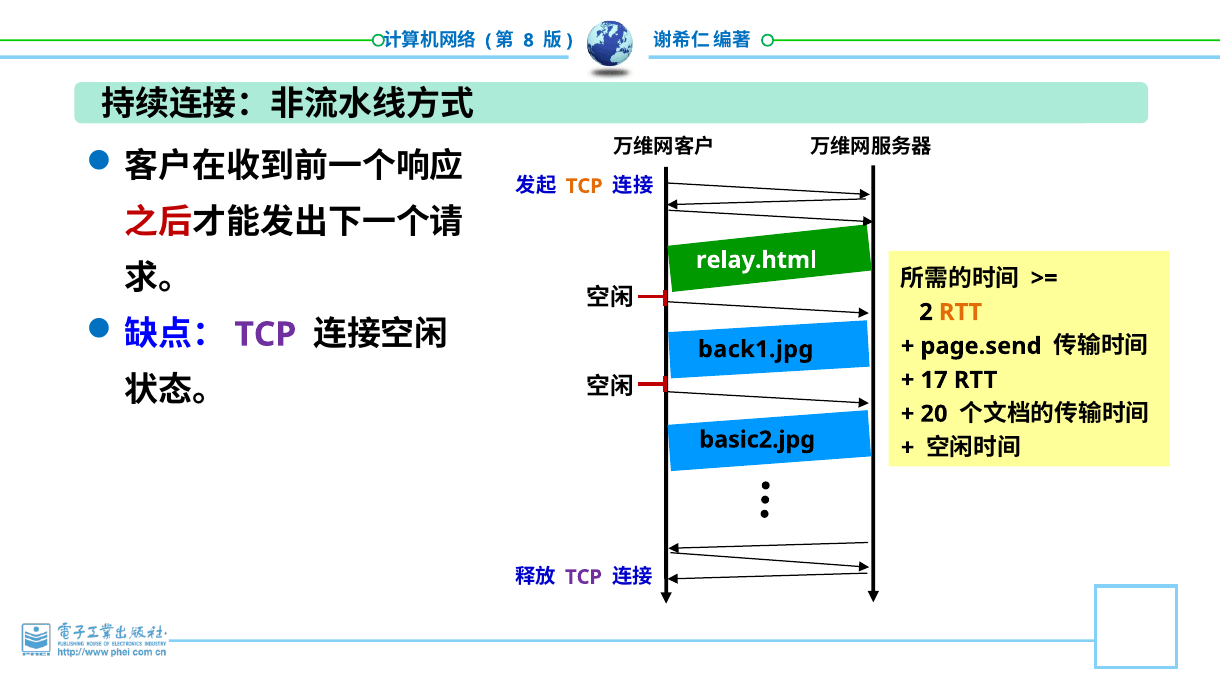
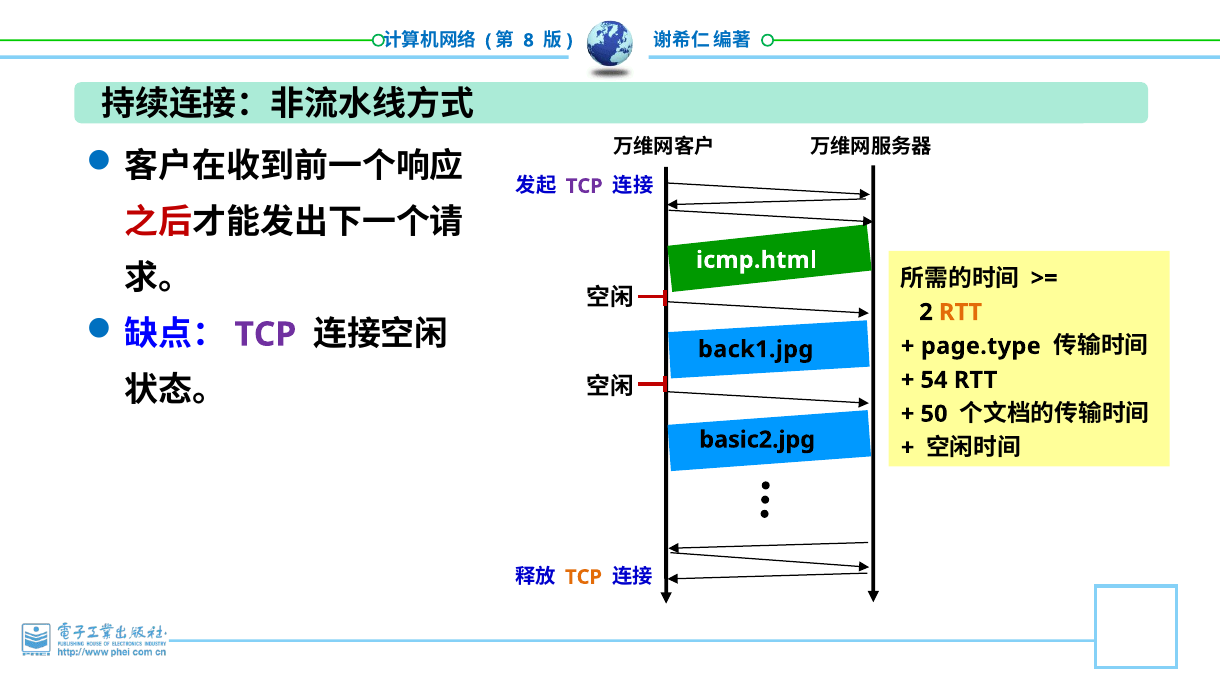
TCP colour: orange -> purple (584, 186)
relay.html: relay.html -> icmp.html (756, 260)
page.send: page.send -> page.type (981, 346)
17: 17 -> 54 (934, 380)
20: 20 -> 50 (934, 414)
TCP colour: purple -> orange (584, 577)
